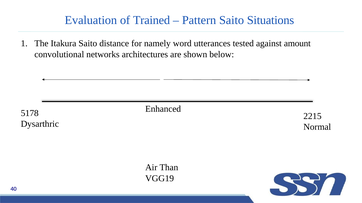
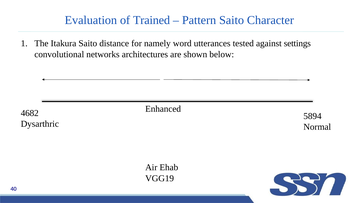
Situations: Situations -> Character (270, 20)
amount: amount -> settings (297, 44)
5178: 5178 -> 4682 (30, 113)
2215: 2215 -> 5894 (312, 116)
Than: Than -> Ehab (169, 168)
